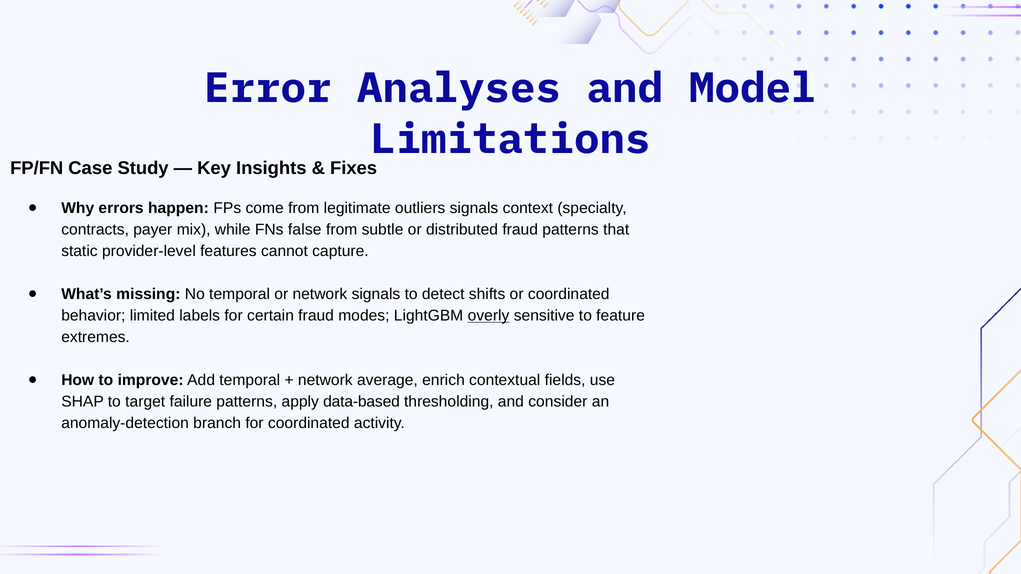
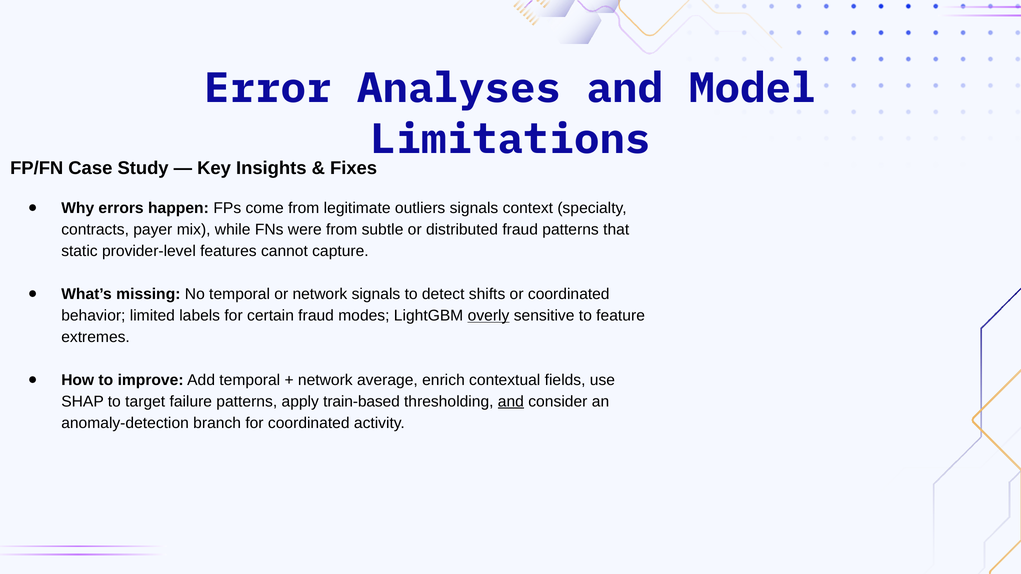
false: false -> were (305, 230)
data-based: data-based -> train-based (362, 402)
and underline: none -> present (511, 402)
